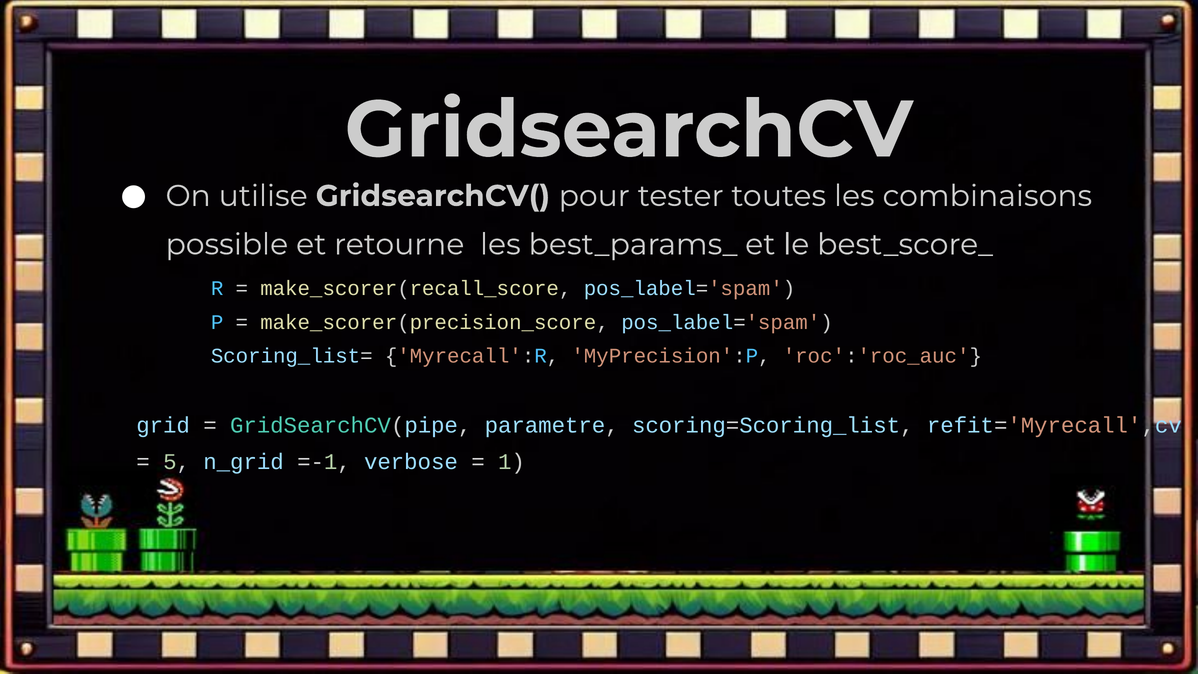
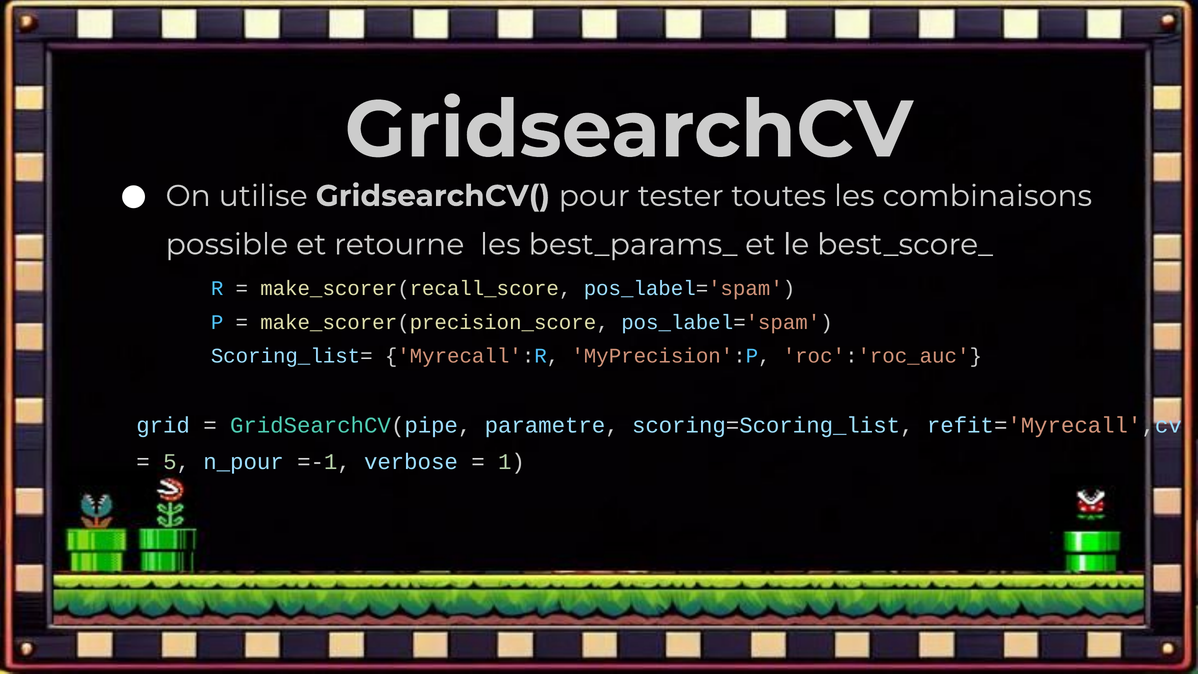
n_grid: n_grid -> n_pour (244, 462)
